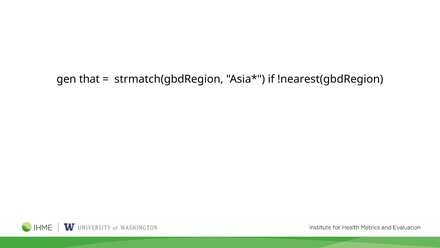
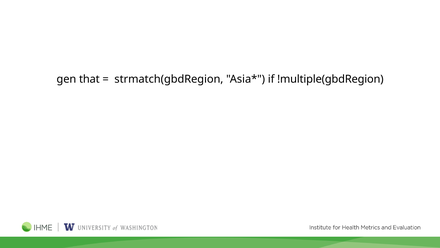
!nearest(gbdRegion: !nearest(gbdRegion -> !multiple(gbdRegion (330, 79)
